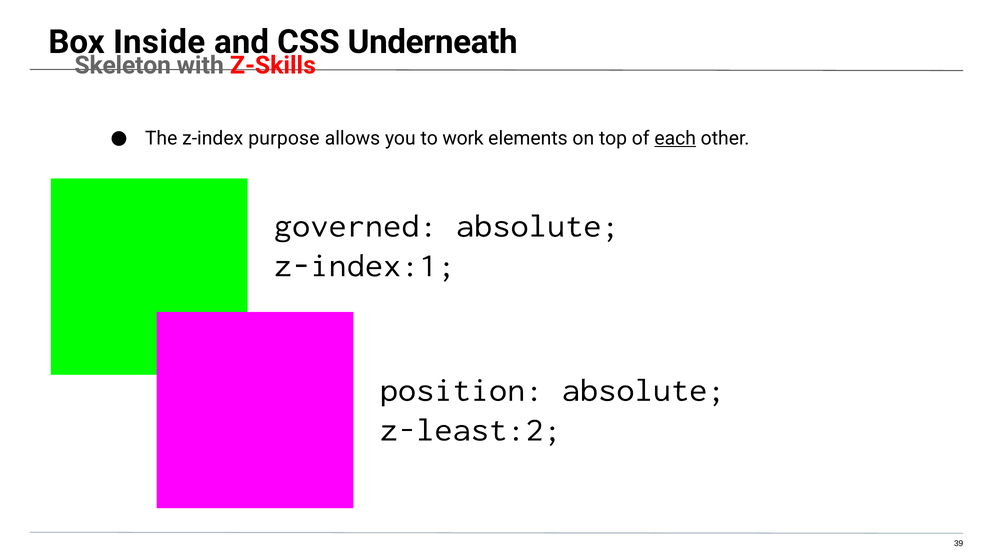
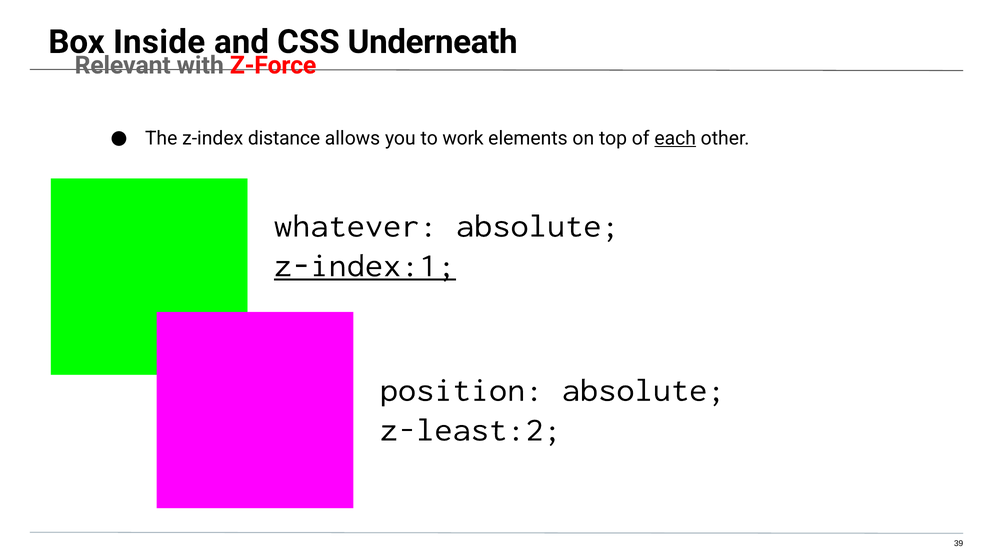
Skeleton: Skeleton -> Relevant (123, 65)
Z-Skills: Z-Skills -> Z-Force (273, 65)
purpose: purpose -> distance (284, 139)
governed: governed -> whatever (356, 226)
z-index:1 underline: none -> present (365, 266)
